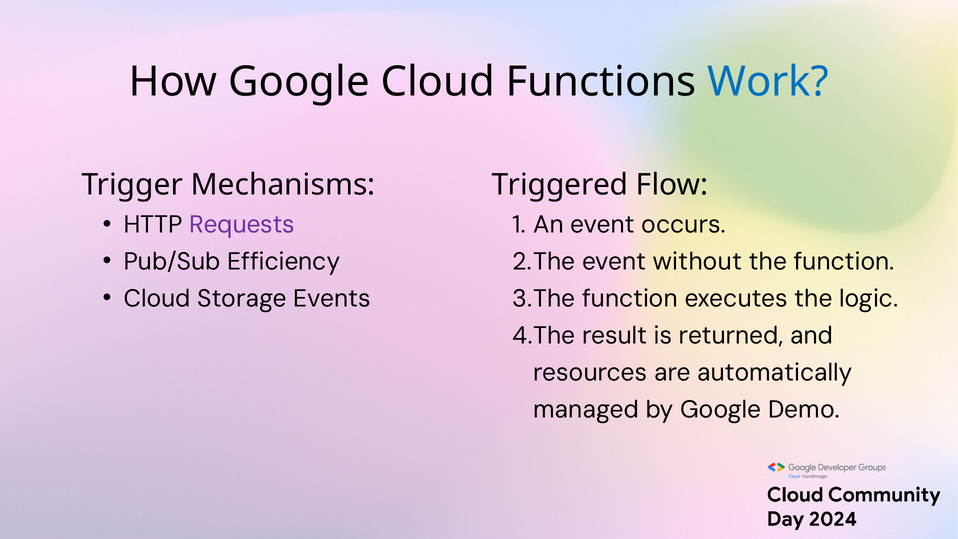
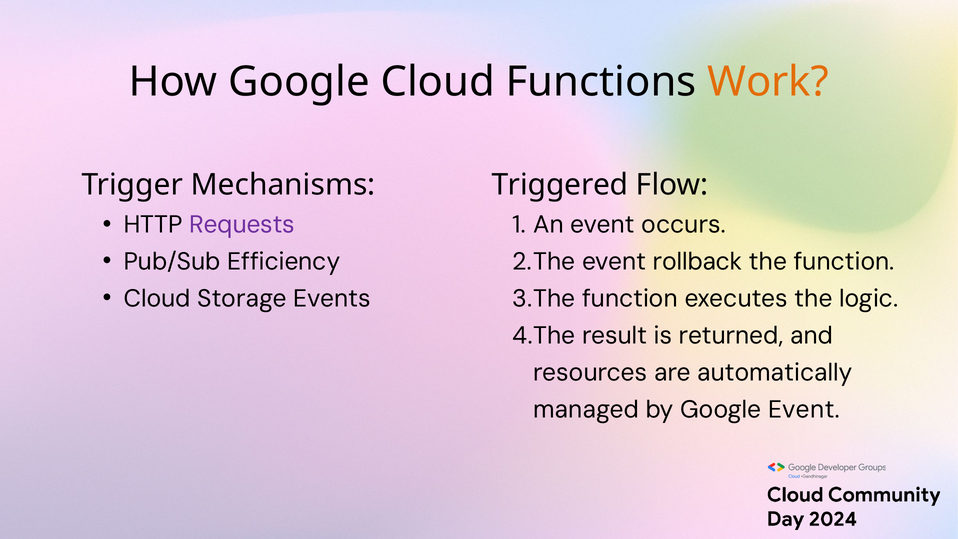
Work colour: blue -> orange (768, 82)
without: without -> rollback (698, 262)
Google Demo: Demo -> Event (804, 409)
